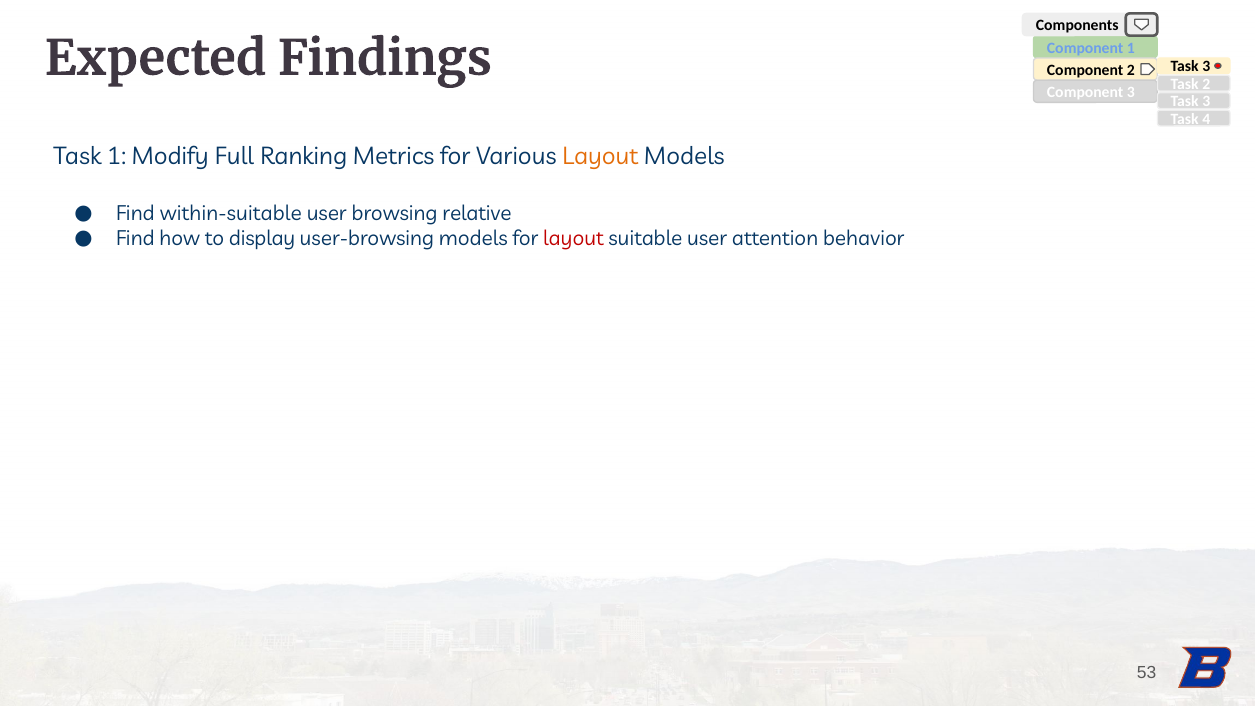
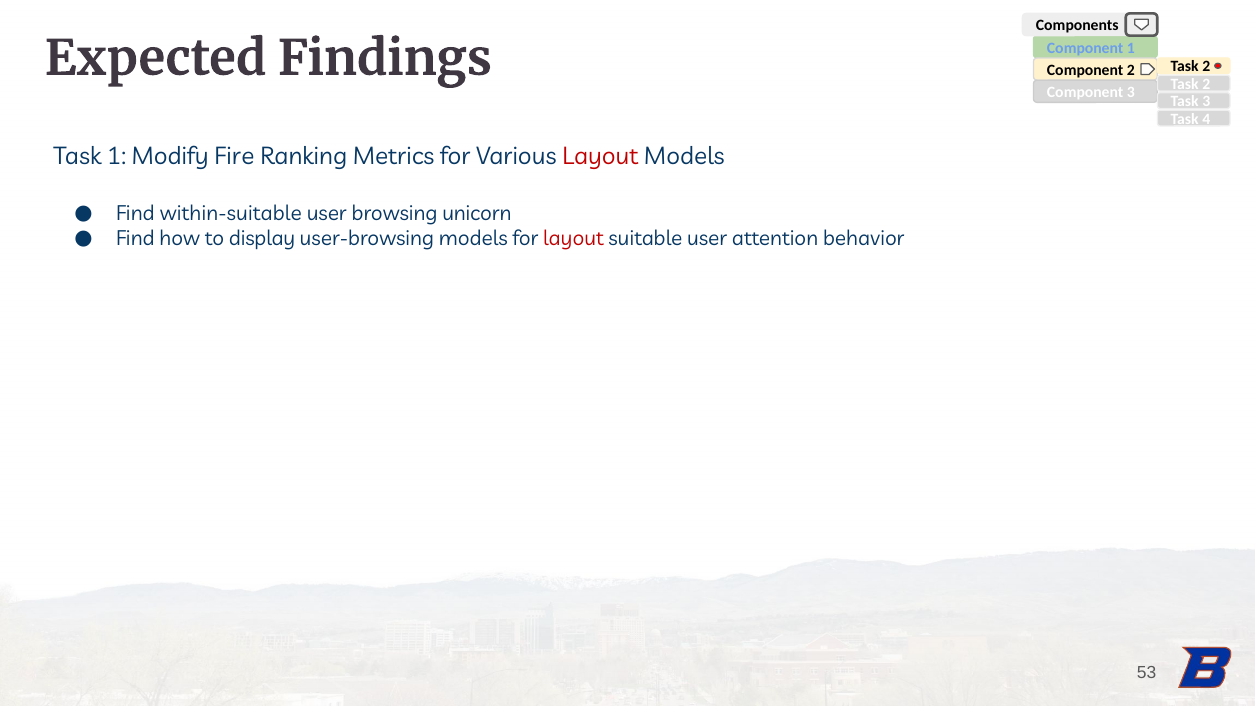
3: 3 -> 2 (1206, 67)
Full: Full -> Fire (234, 157)
Layout colour: orange -> red (600, 157)
relative: relative -> unicorn (477, 213)
